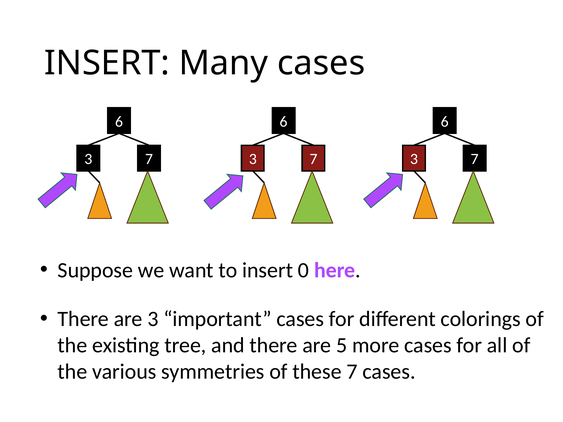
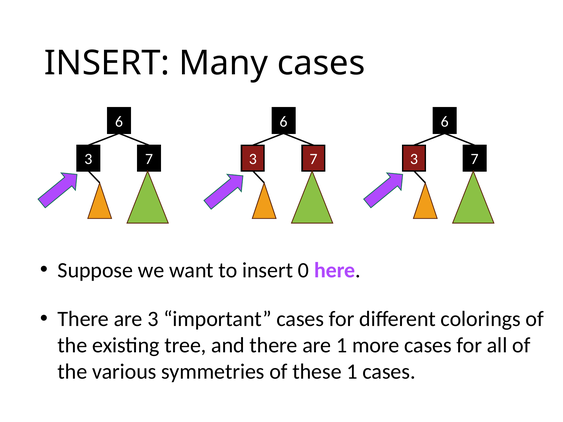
are 5: 5 -> 1 (342, 345)
these 7: 7 -> 1 (352, 372)
